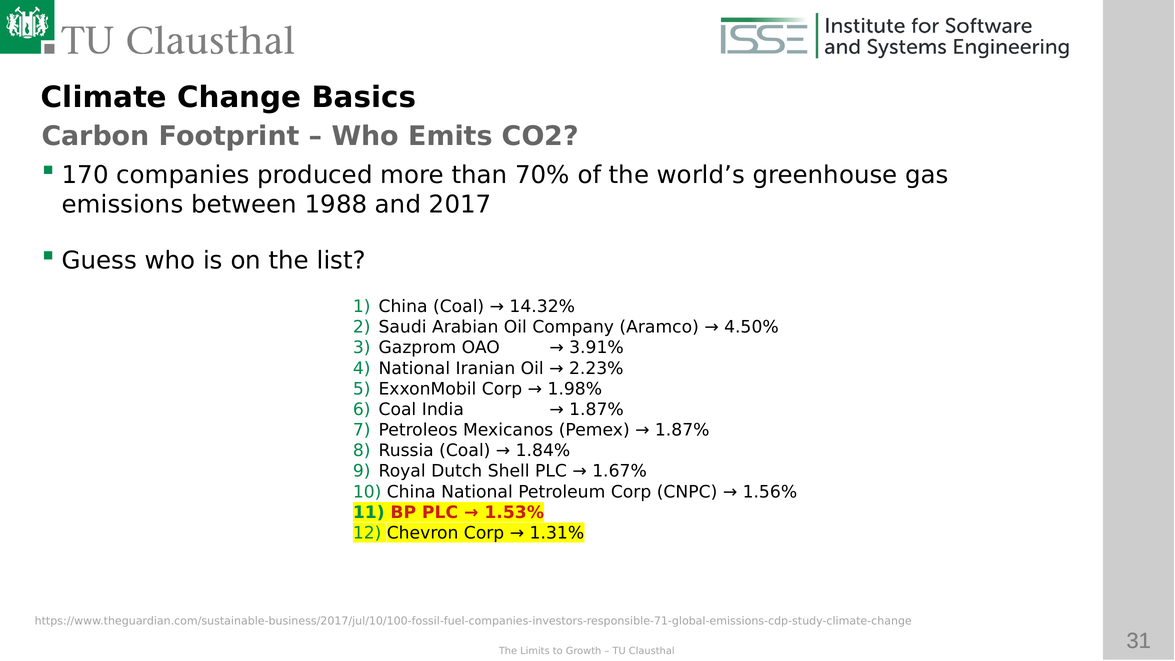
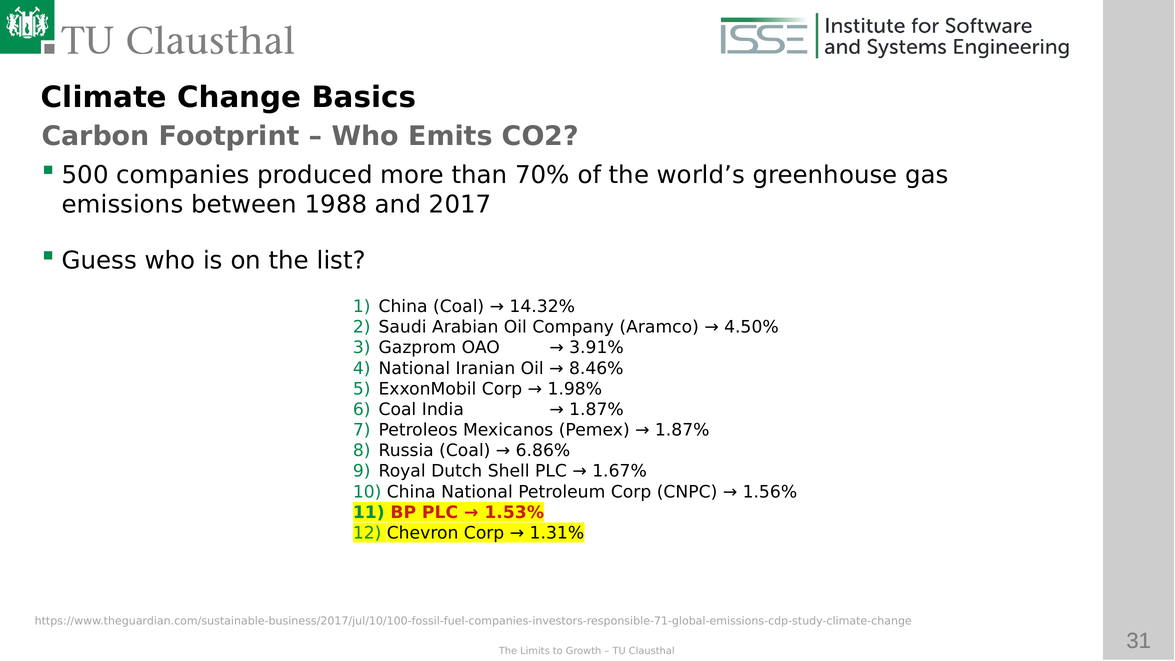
170: 170 -> 500 (85, 175)
2.23%: 2.23% -> 8.46% (596, 368)
1.84%: 1.84% -> 6.86% (543, 451)
